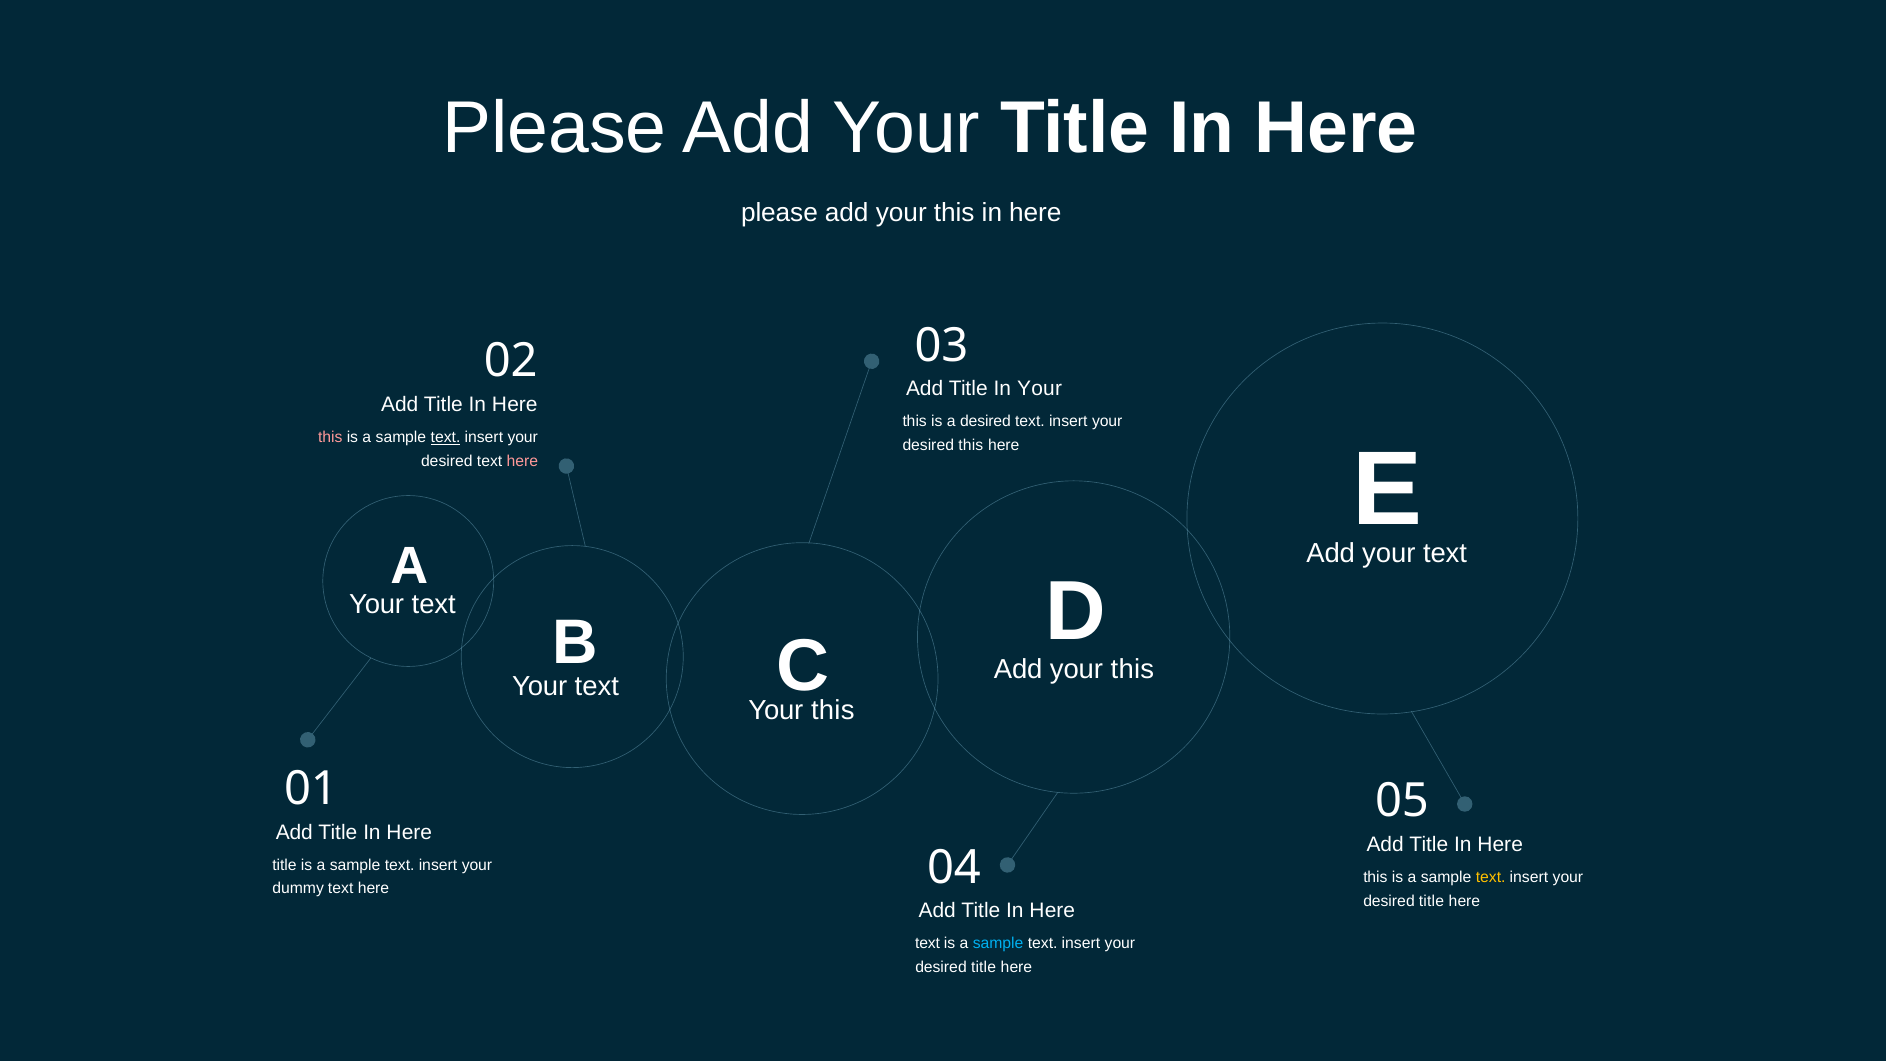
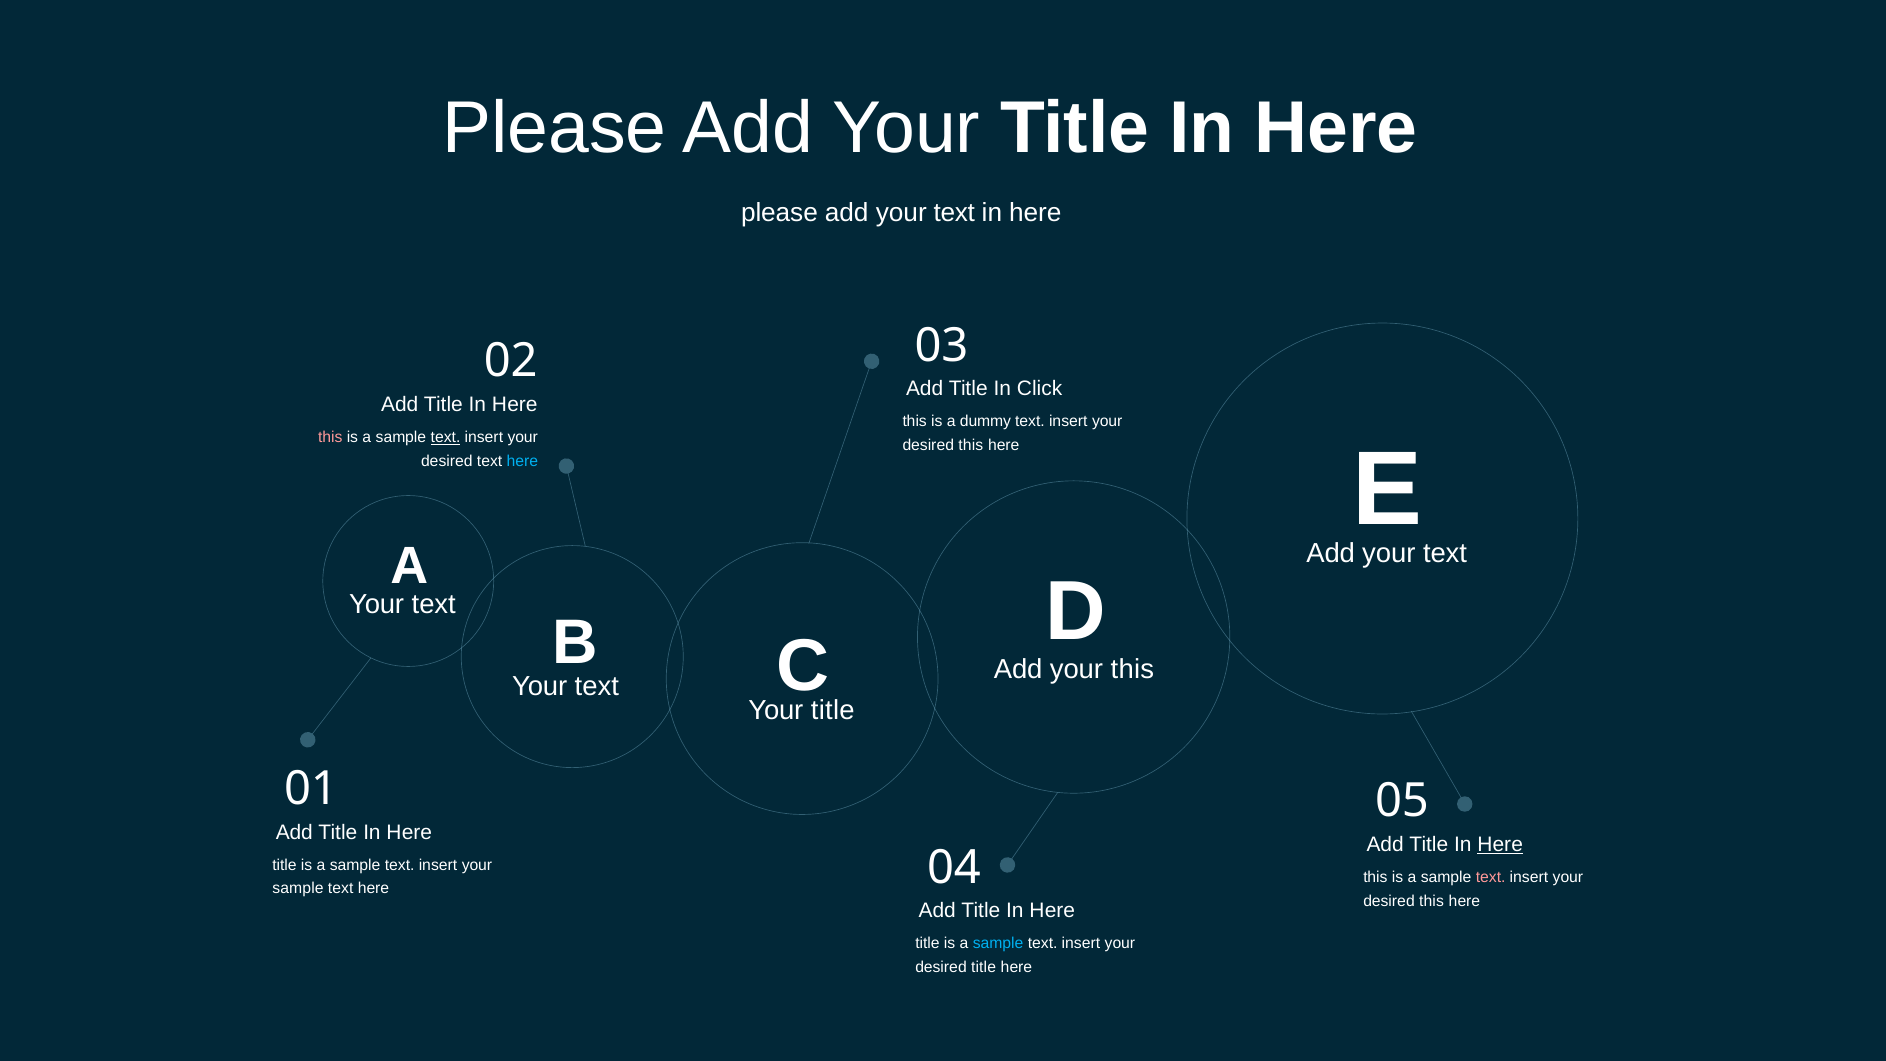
please add your this: this -> text (954, 213)
In Your: Your -> Click (1040, 389)
a desired: desired -> dummy (985, 421)
here colour: pink -> light blue (522, 461)
this: this -> title (833, 710)
Here underline: none -> present (1500, 845)
text colour: yellow -> pink (1491, 877)
dummy: dummy -> sample (298, 888)
title: title -> this (1432, 901)
text: text -> title (927, 943)
